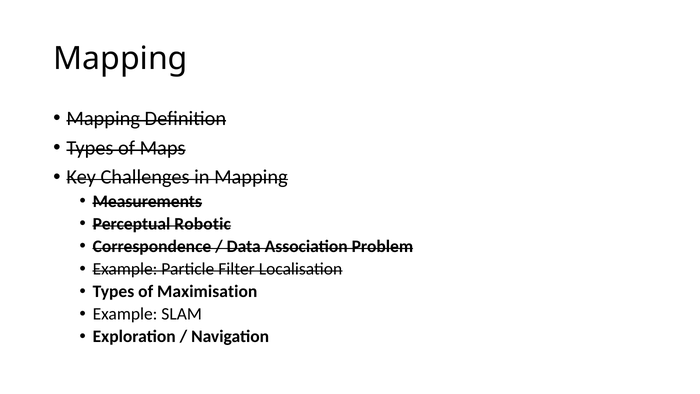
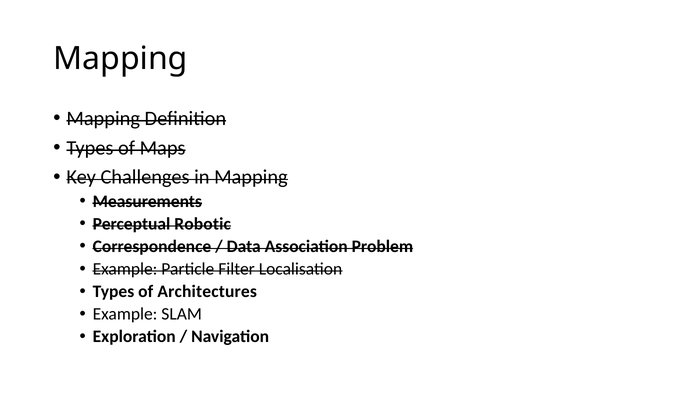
Maximisation: Maximisation -> Architectures (207, 291)
